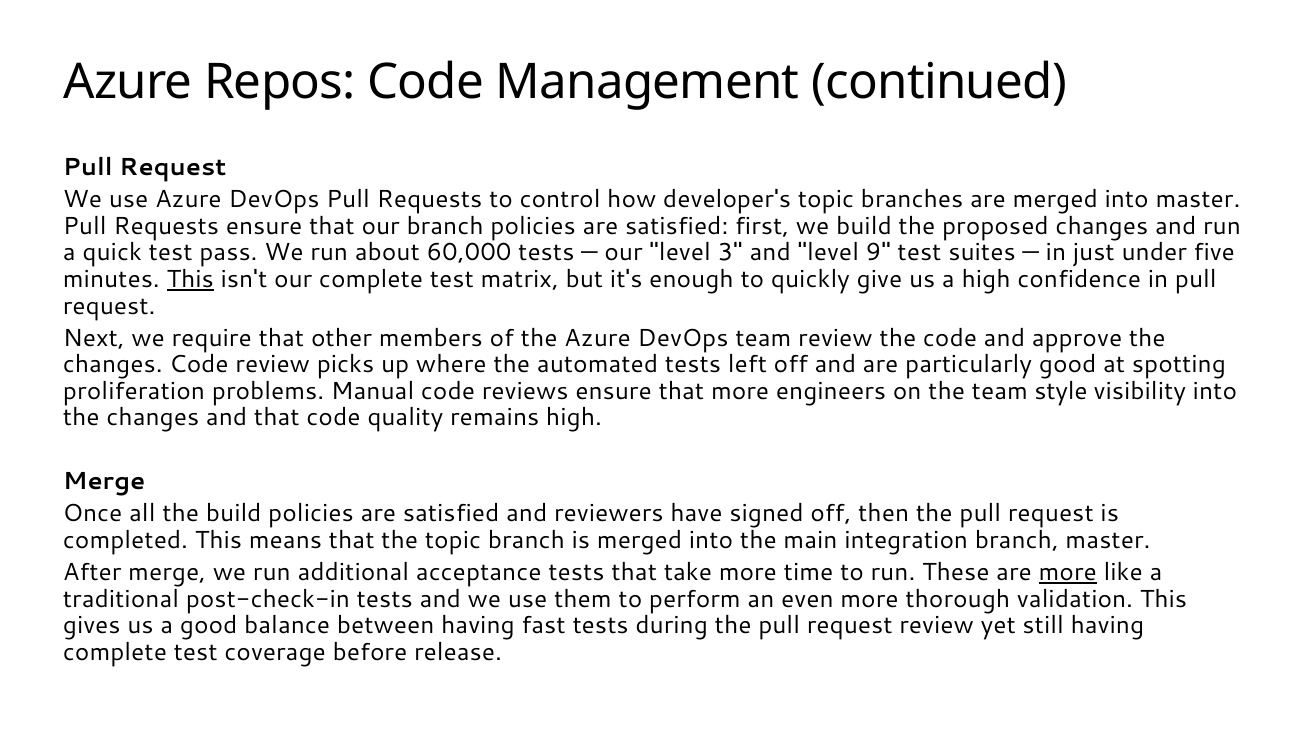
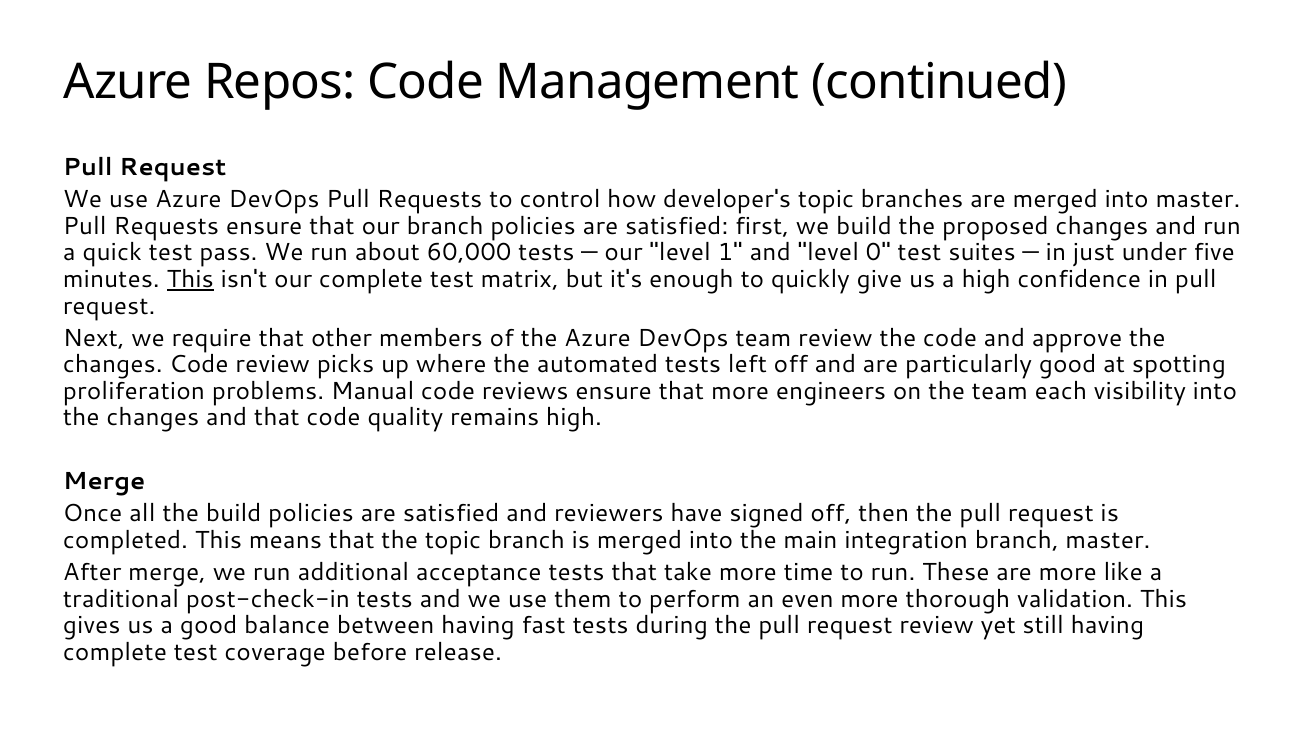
3: 3 -> 1 (730, 253)
9: 9 -> 0 (878, 253)
style: style -> each (1061, 391)
more underline: present -> none (1068, 573)
